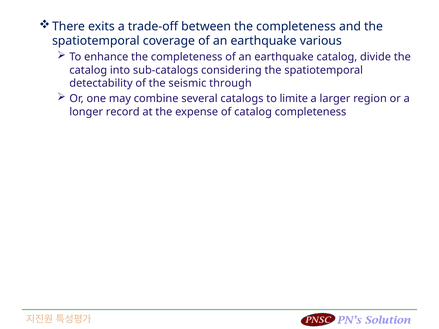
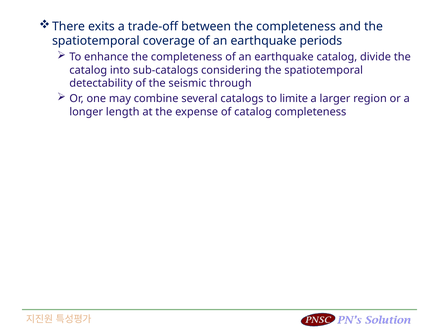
various: various -> periods (321, 41)
record: record -> length (123, 112)
